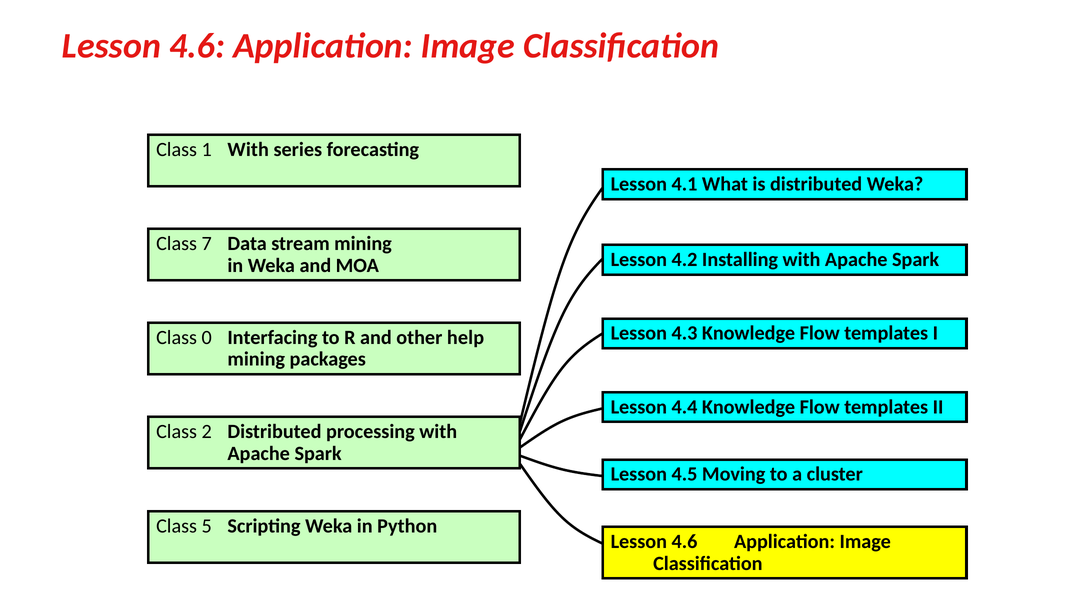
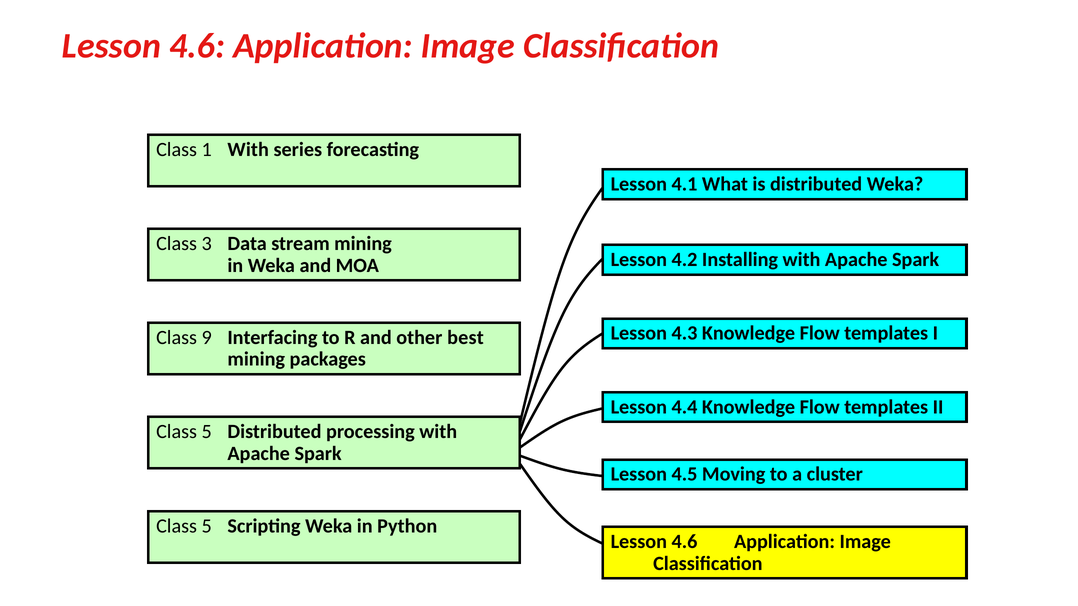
7: 7 -> 3 (207, 244)
0: 0 -> 9 (207, 338)
help: help -> best (466, 338)
2: 2 -> 5 (207, 432)
